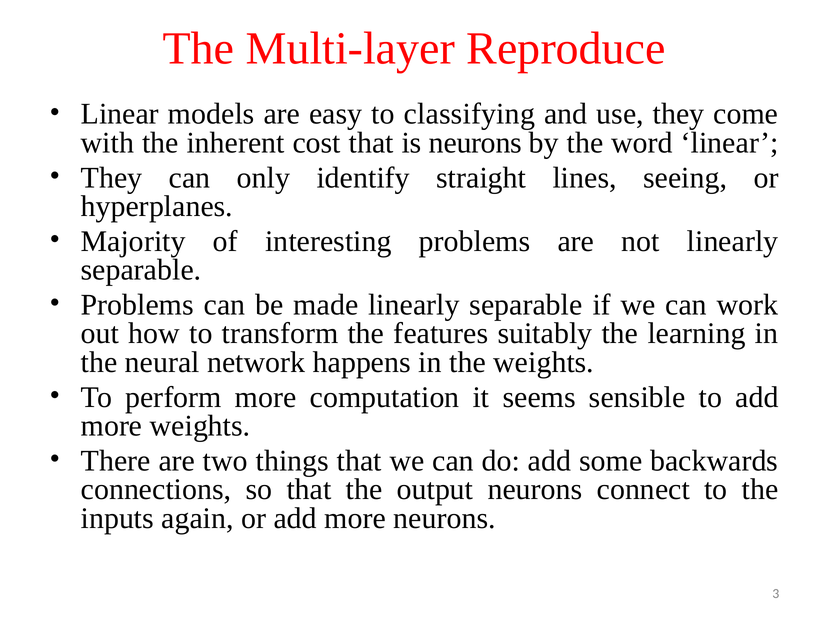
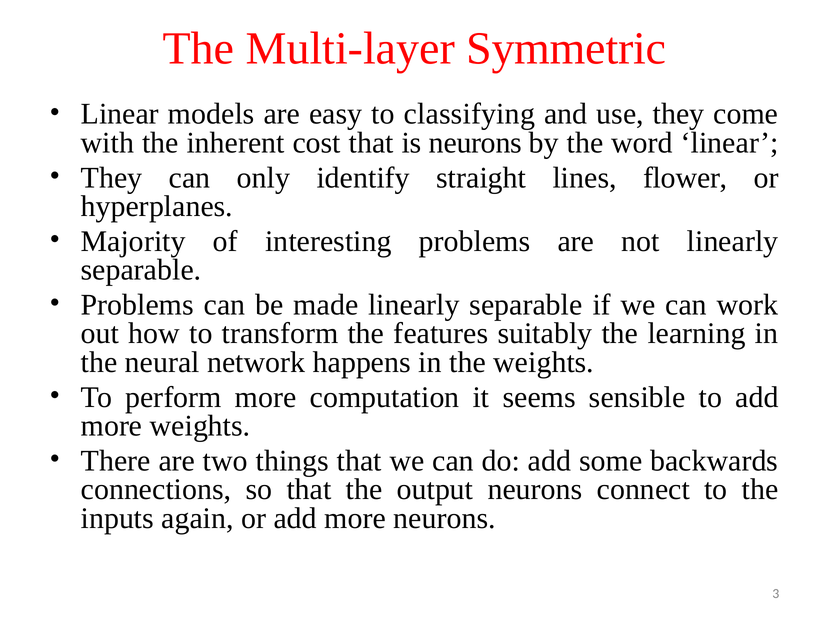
Reproduce: Reproduce -> Symmetric (566, 49)
seeing: seeing -> flower (685, 178)
